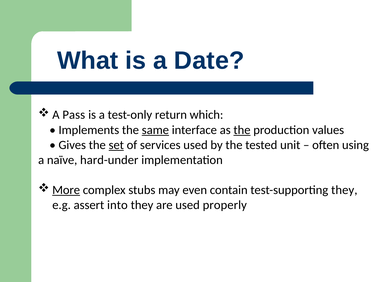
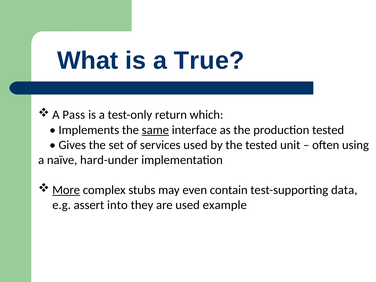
Date: Date -> True (209, 61)
the underline: present -> none (242, 130)
production values: values -> tested (328, 130)
set underline: present -> none (116, 145)
test-supporting they: they -> data (344, 190)
properly: properly -> example (225, 205)
